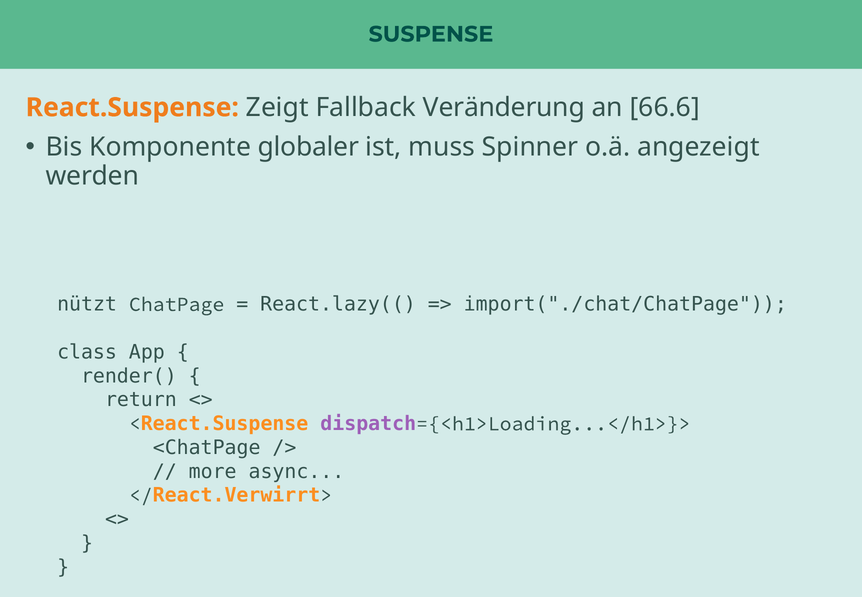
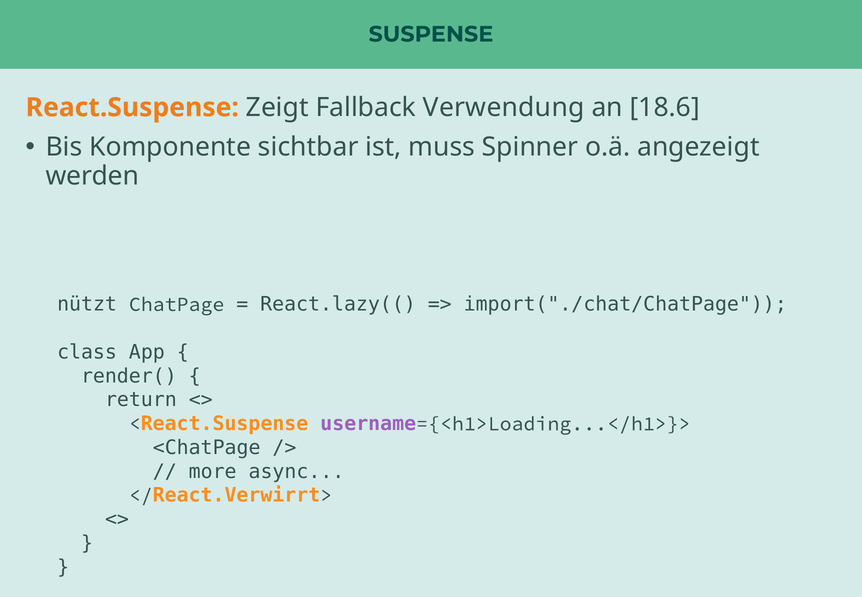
Veränderung: Veränderung -> Verwendung (504, 107)
66.6: 66.6 -> 18.6 (665, 107)
globaler: globaler -> sichtbar (308, 147)
dispatch: dispatch -> username (368, 424)
